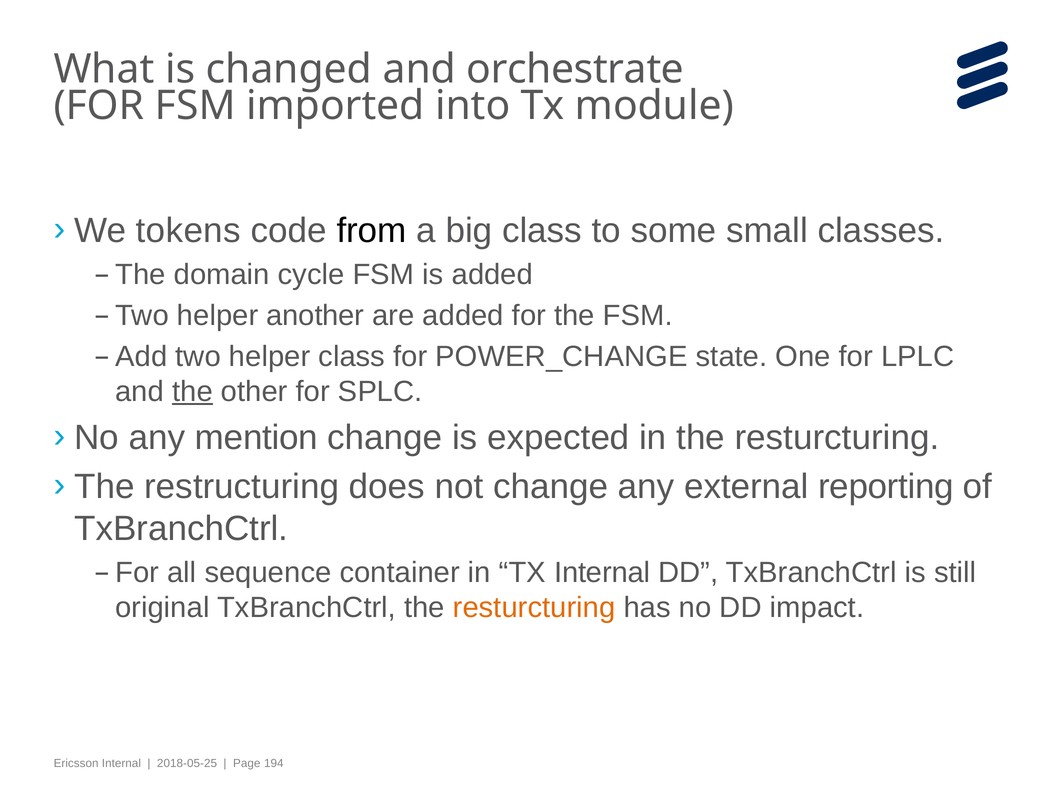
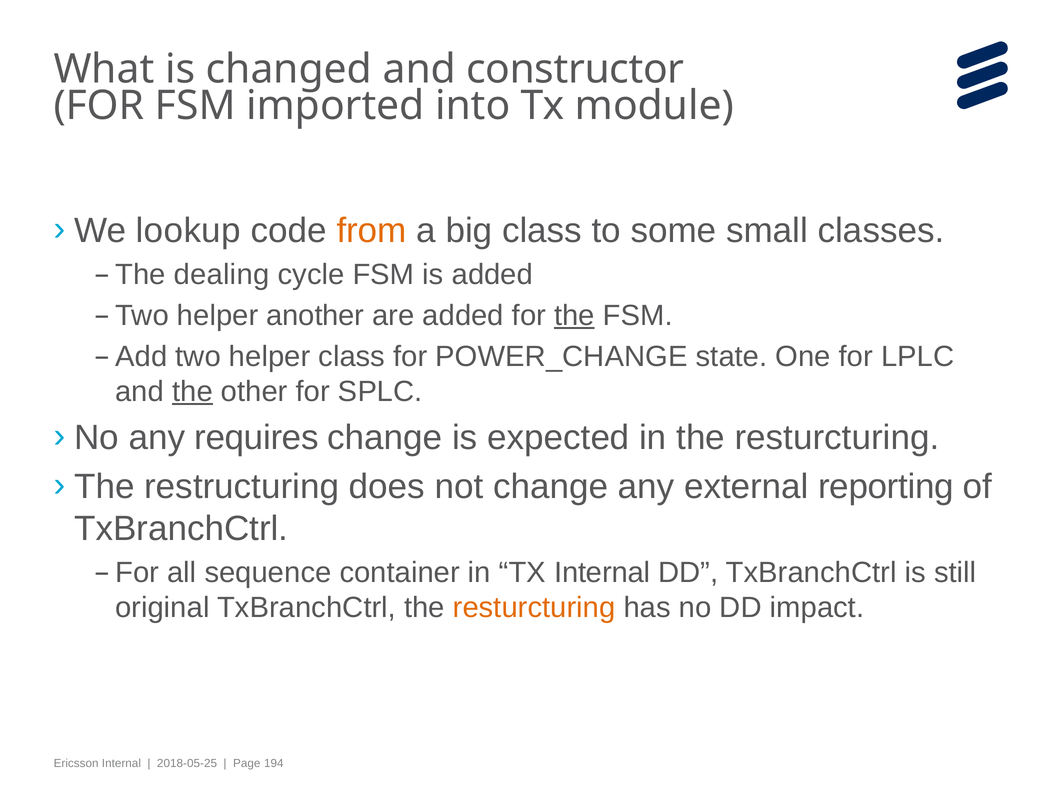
orchestrate: orchestrate -> constructor (575, 69)
tokens: tokens -> lookup (188, 231)
from colour: black -> orange (372, 231)
domain: domain -> dealing (222, 275)
the underline: none -> present (574, 316)
mention: mention -> requires (256, 438)
